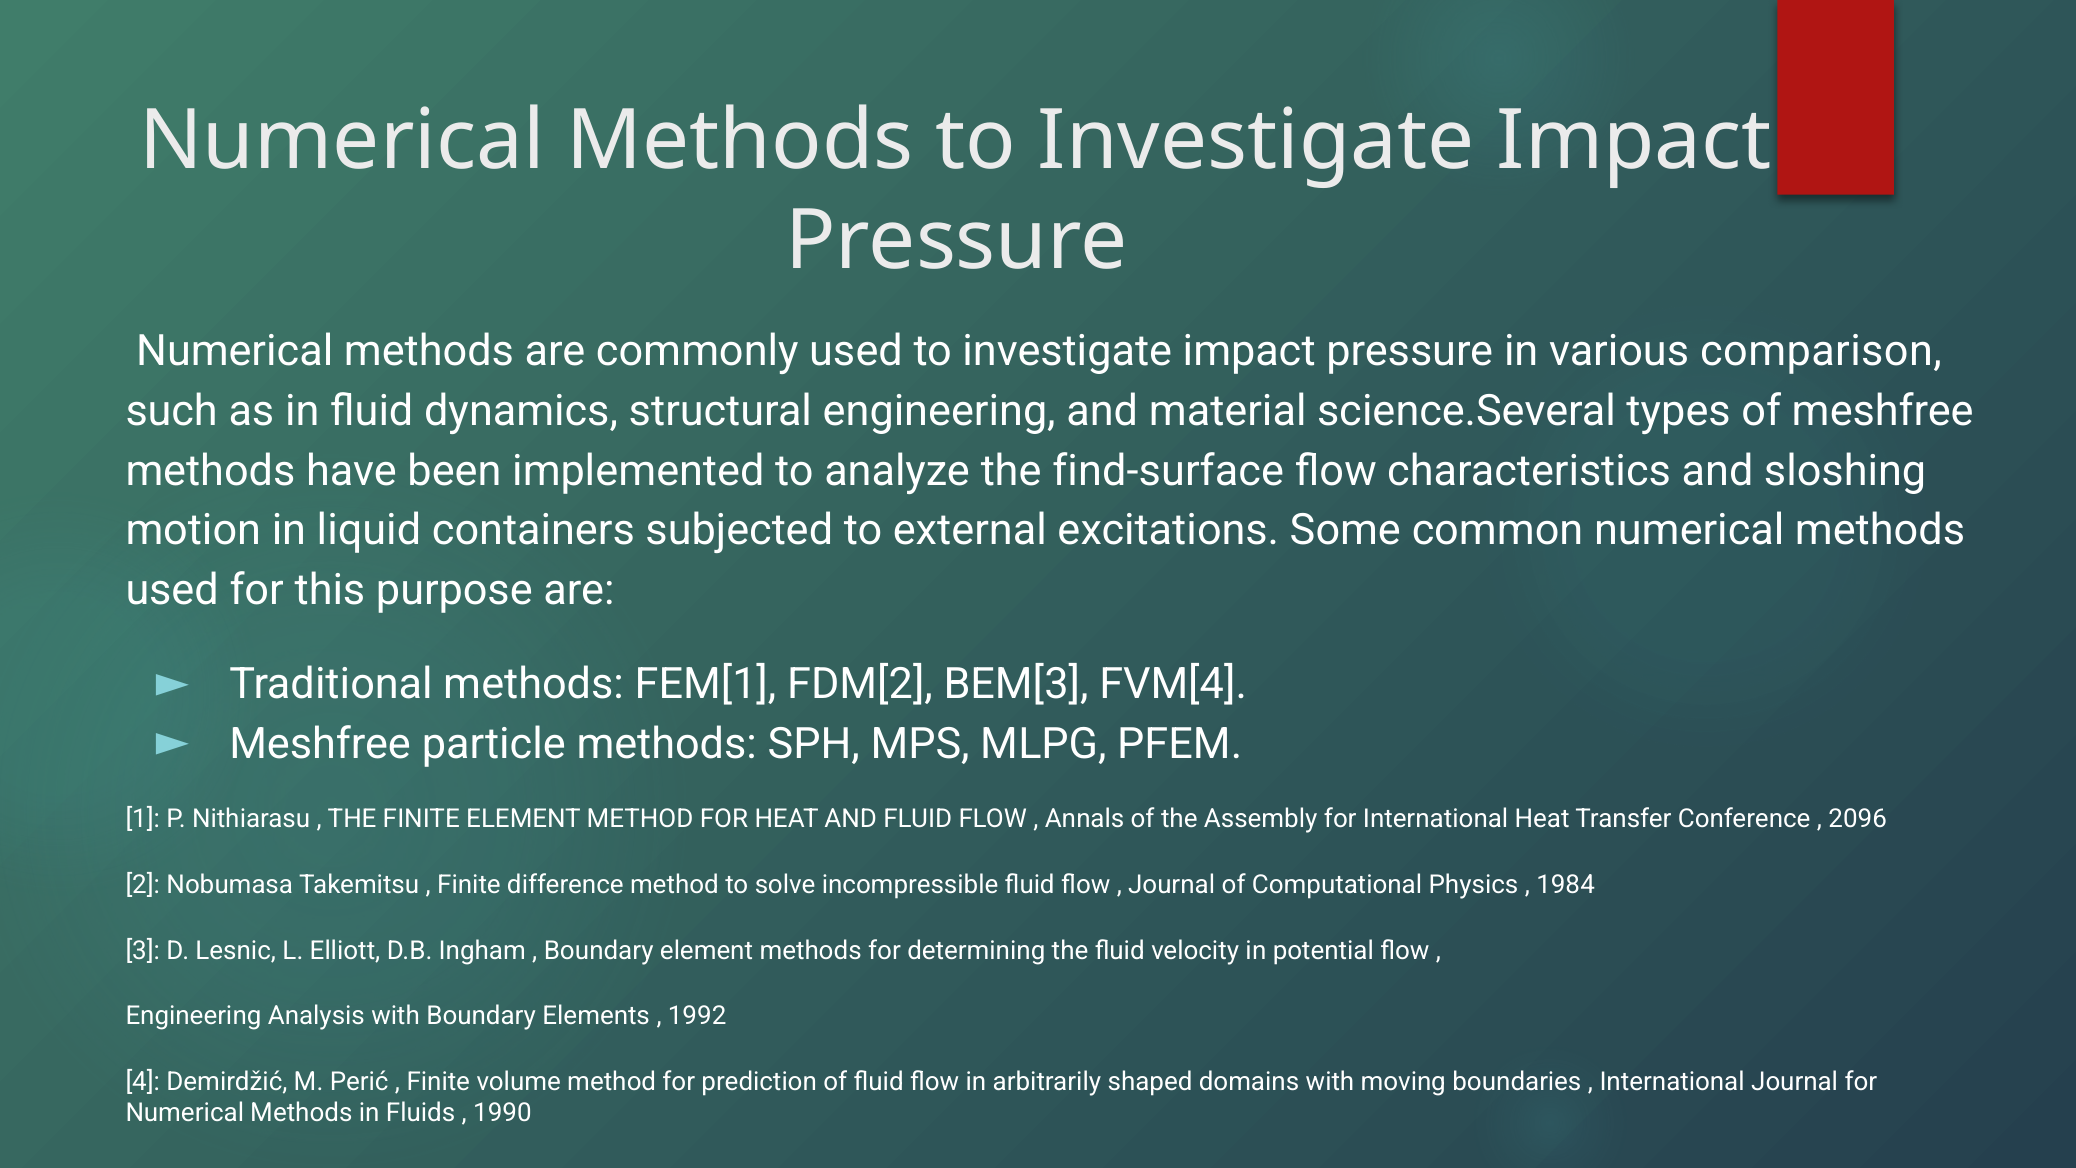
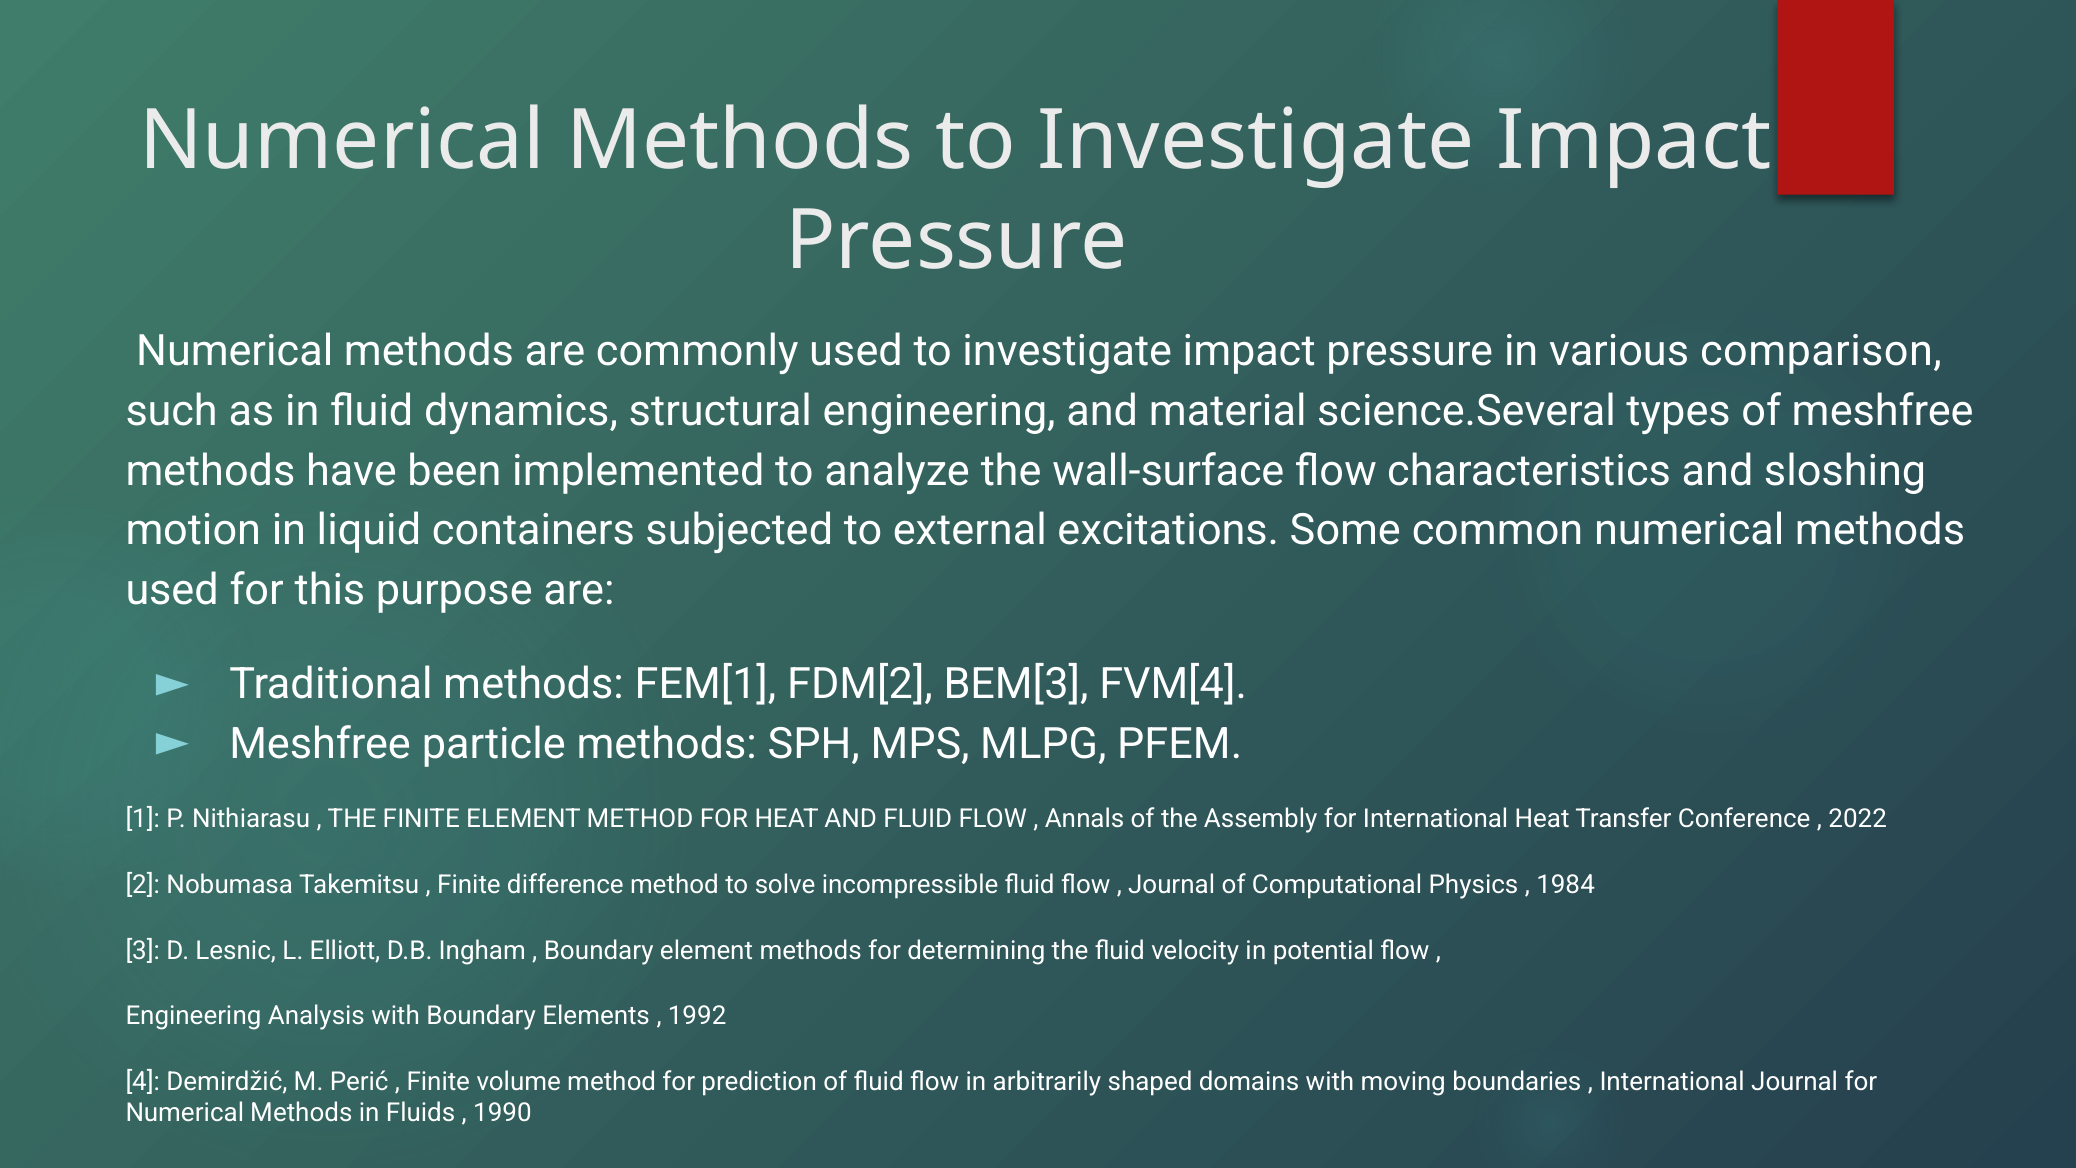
find-surface: find-surface -> wall-surface (1168, 471)
2096: 2096 -> 2022 (1858, 819)
